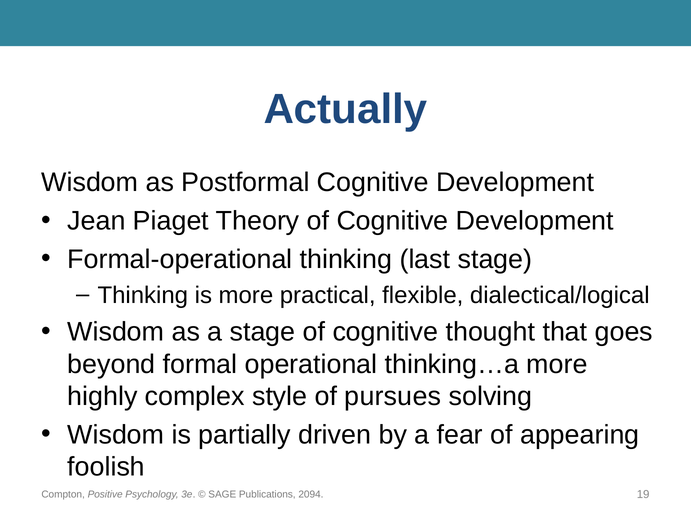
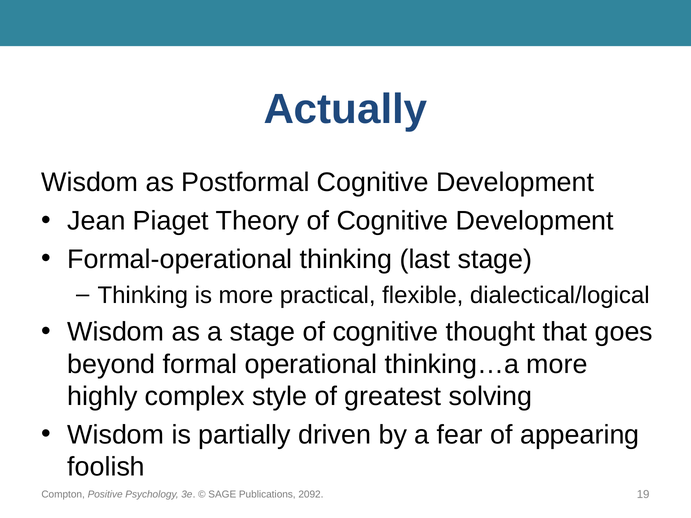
pursues: pursues -> greatest (393, 397)
2094: 2094 -> 2092 (311, 495)
